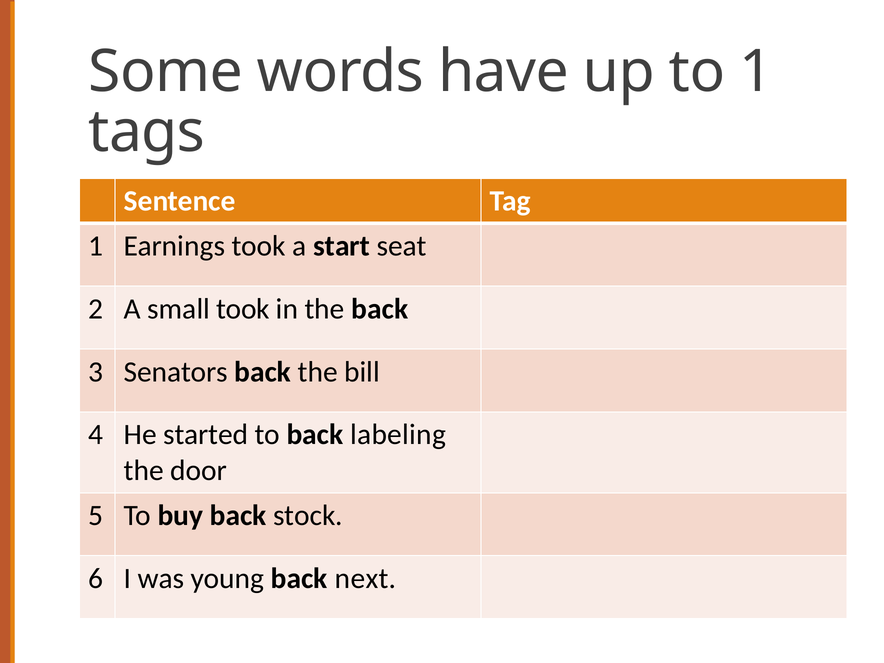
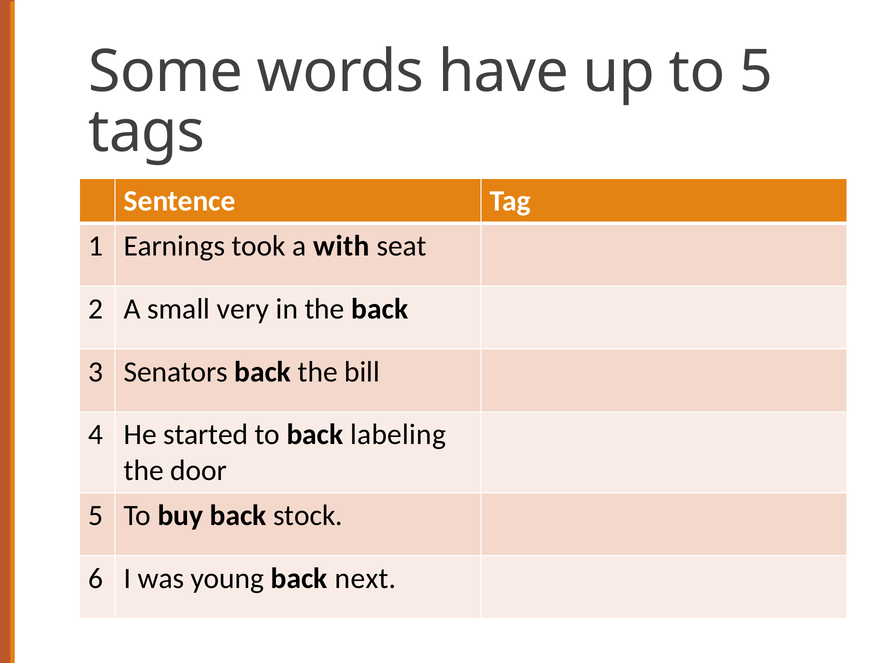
to 1: 1 -> 5 (756, 72)
start: start -> with (341, 246)
small took: took -> very (243, 309)
